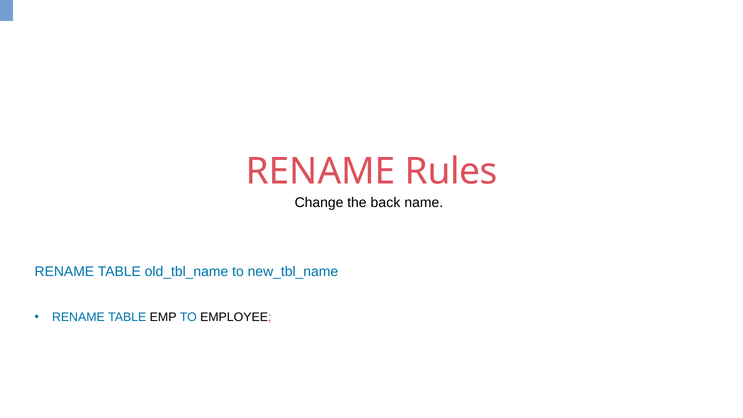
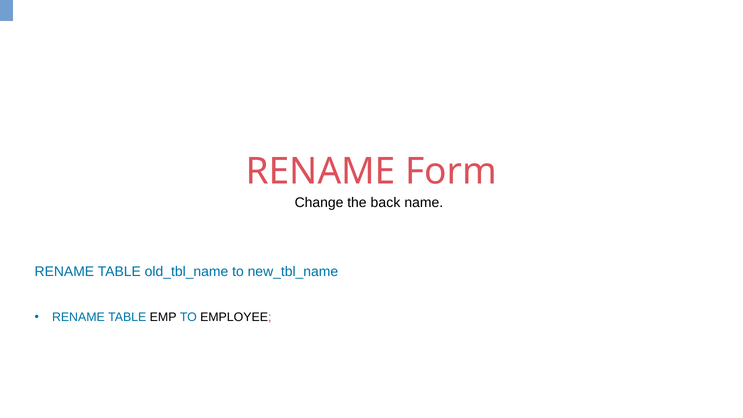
Rules: Rules -> Form (451, 172)
